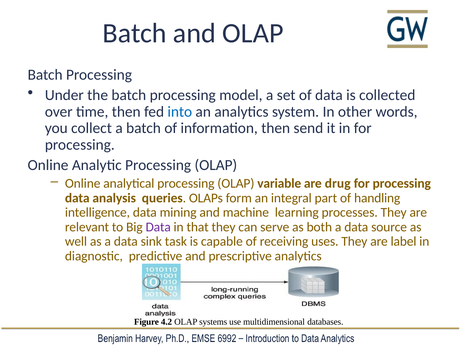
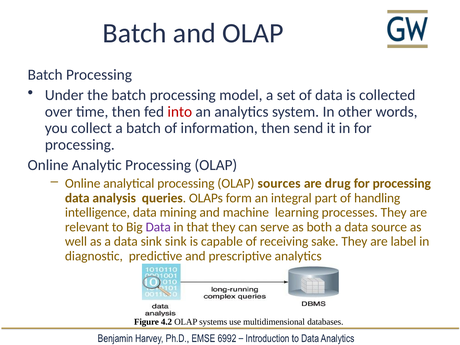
into colour: blue -> red (180, 112)
variable: variable -> sources (279, 183)
sink task: task -> sink (176, 241)
uses: uses -> sake (325, 241)
